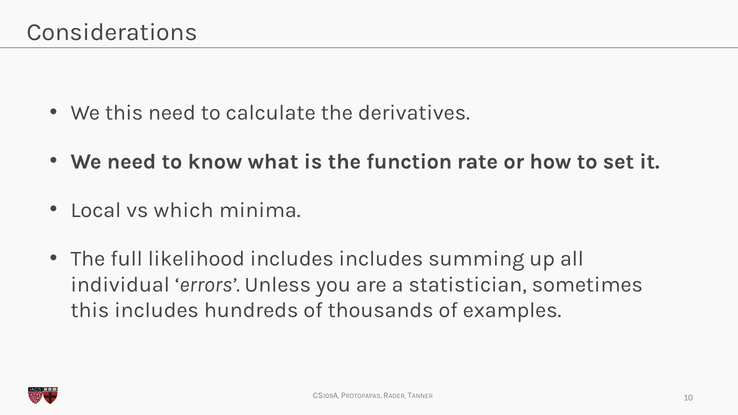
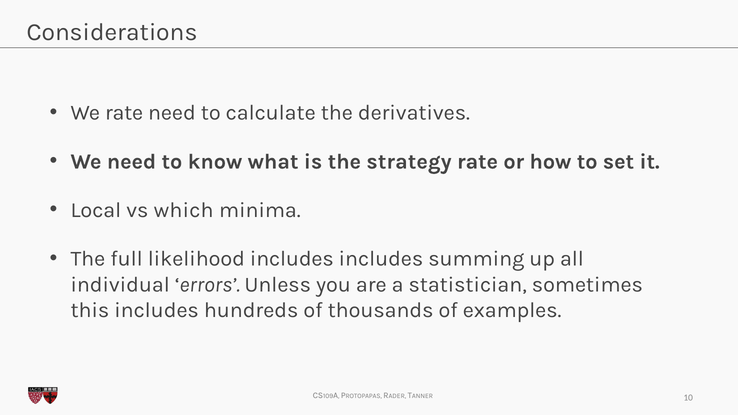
We this: this -> rate (124, 113)
function: function -> strategy (409, 161)
